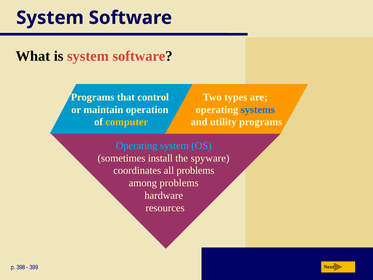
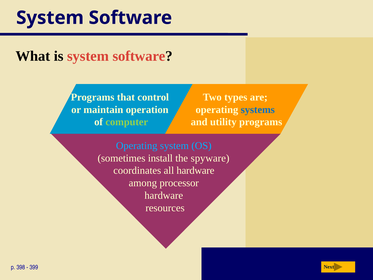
computer colour: yellow -> light green (127, 122)
all problems: problems -> hardware (195, 170)
among problems: problems -> processor (179, 183)
